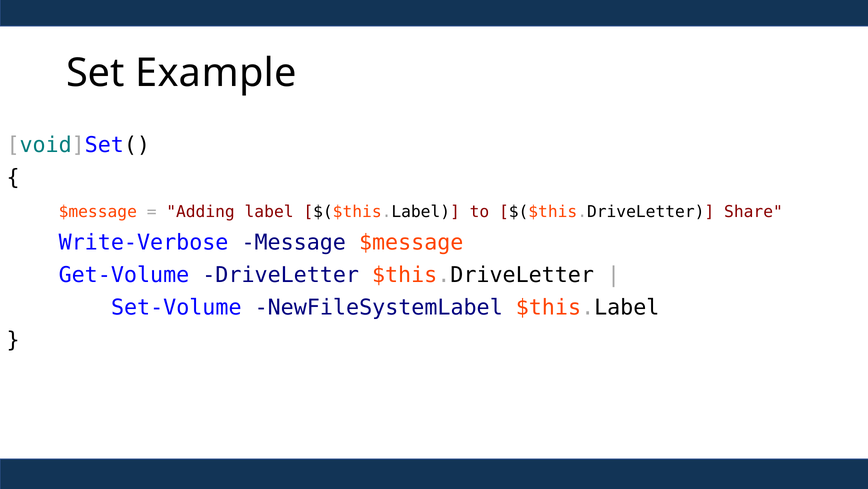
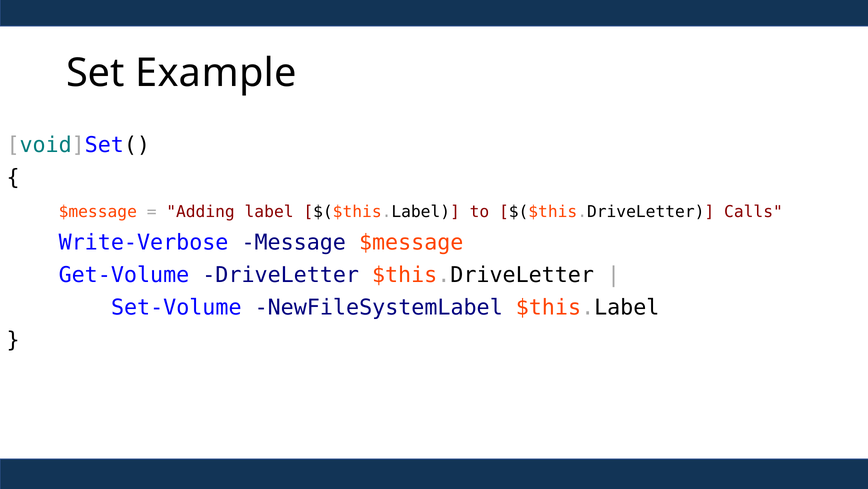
Share: Share -> Calls (753, 212)
